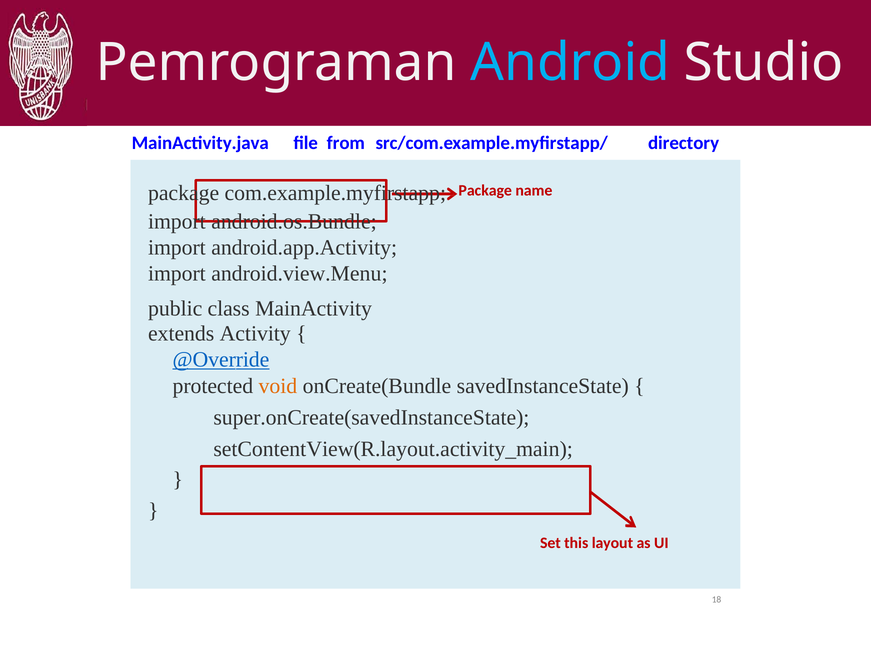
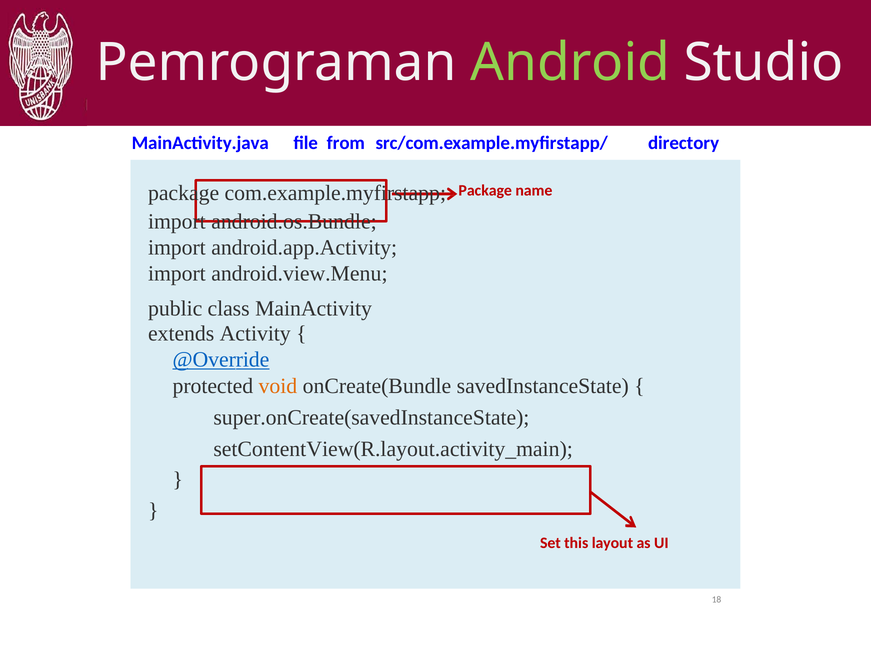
Android colour: light blue -> light green (570, 62)
